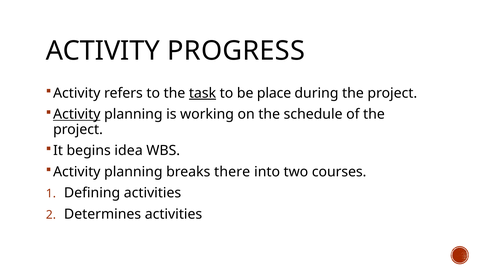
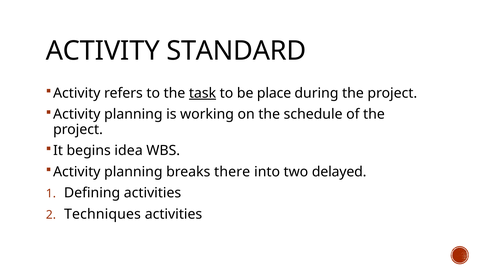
PROGRESS: PROGRESS -> STANDARD (236, 51)
Activity underline: present -> none (77, 114)
courses: courses -> delayed (339, 172)
Determines: Determines -> Techniques (102, 214)
